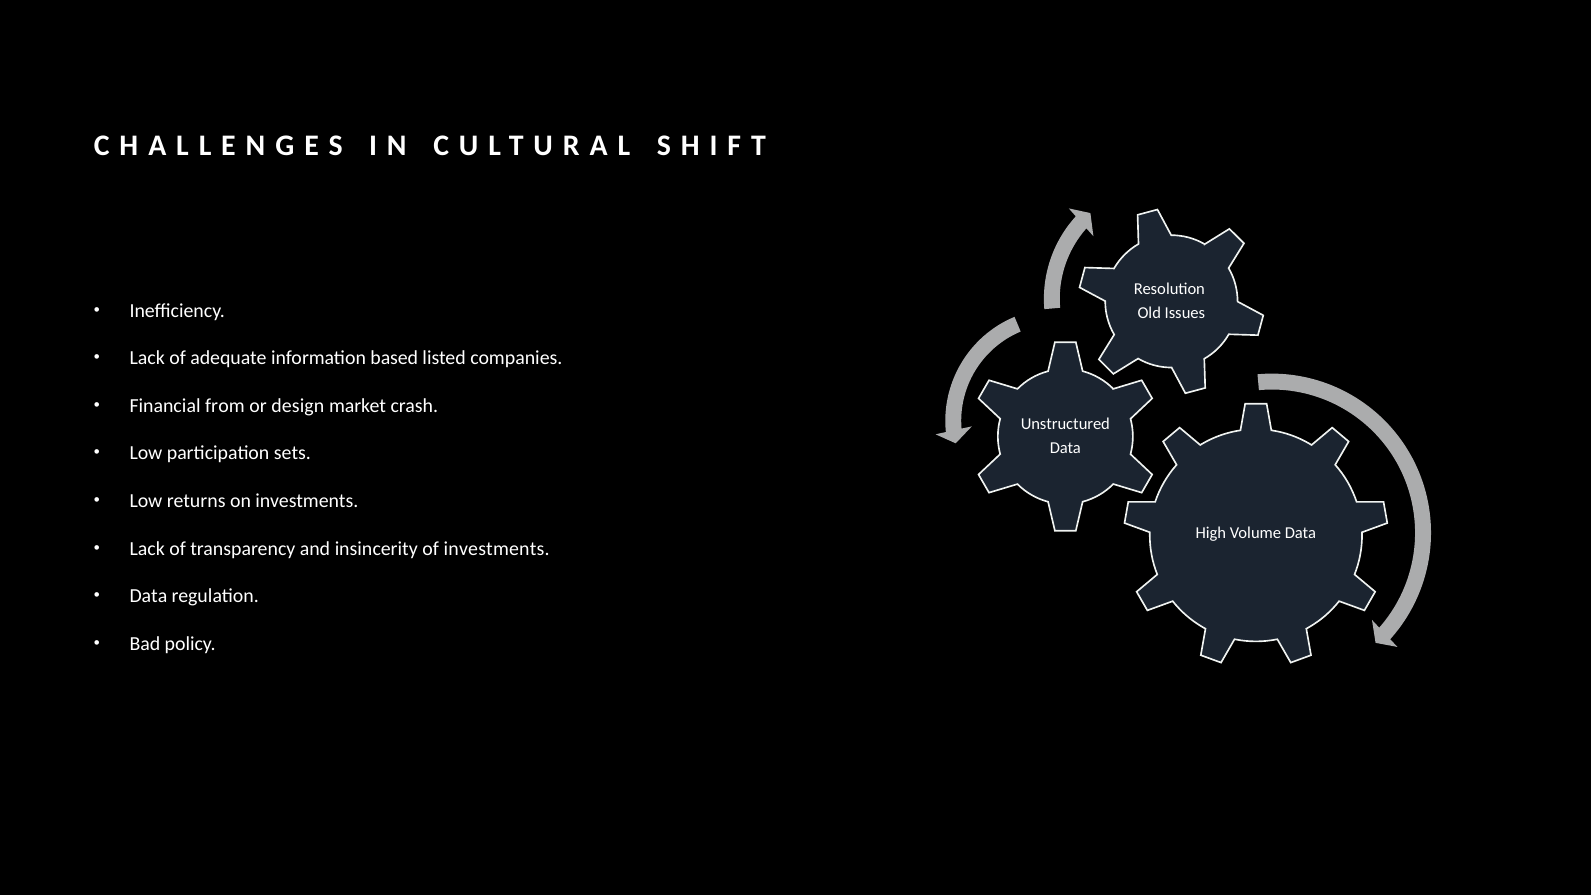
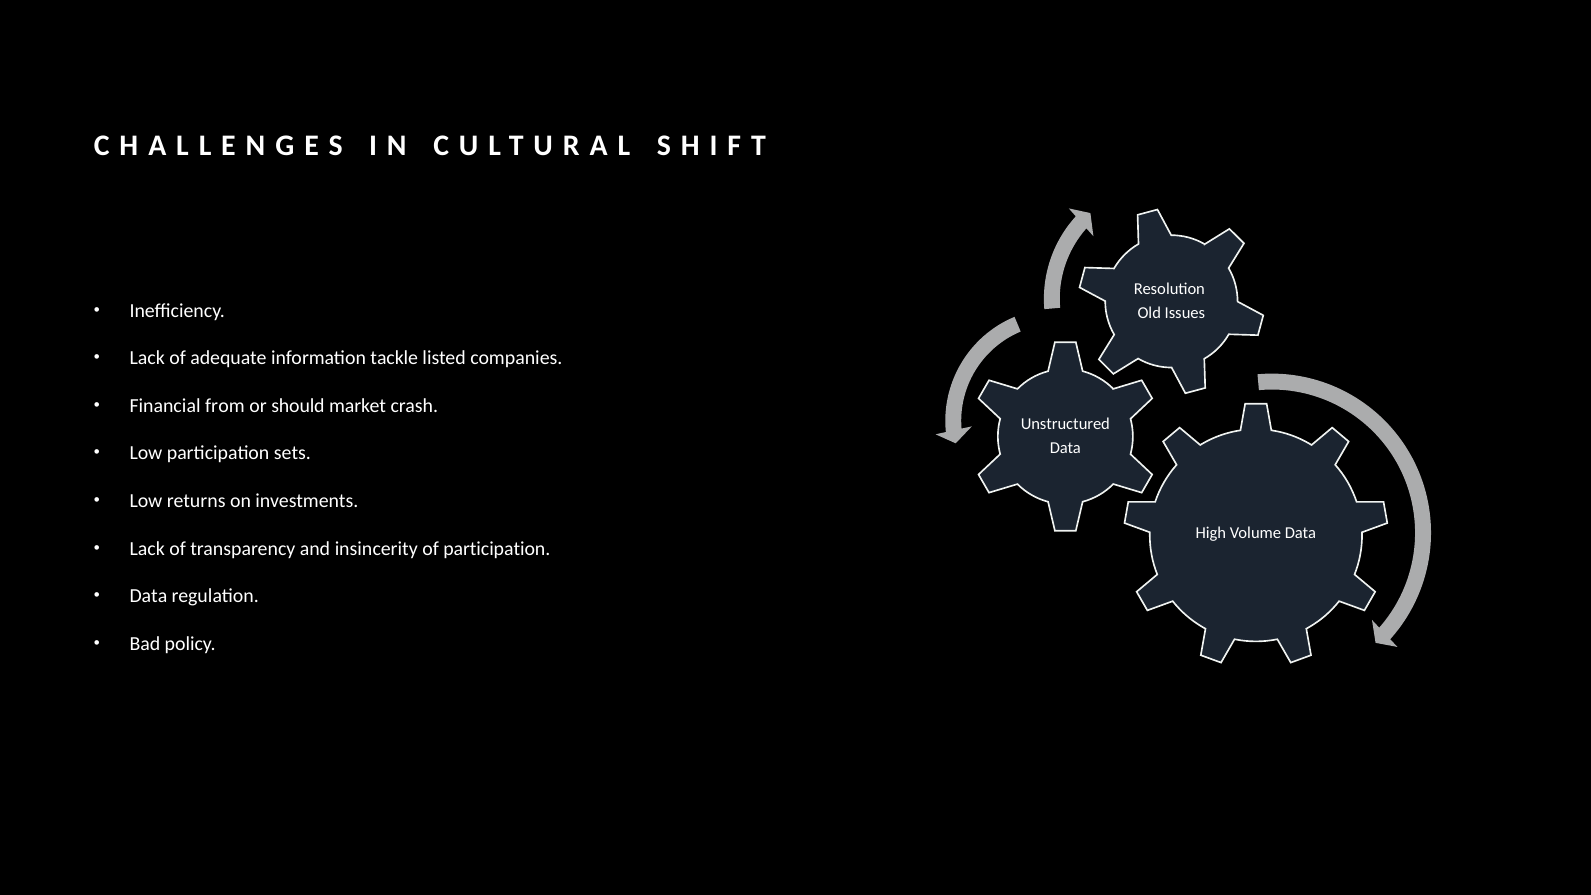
based: based -> tackle (394, 358)
design: design -> should (298, 406)
of investments: investments -> participation (497, 549)
